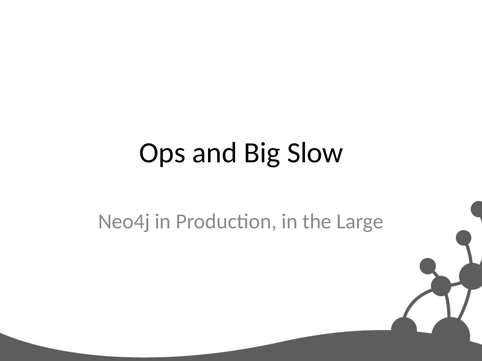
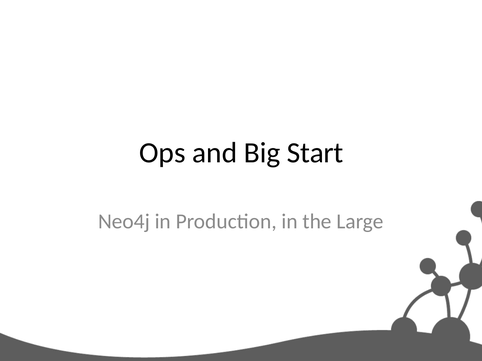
Slow: Slow -> Start (315, 153)
